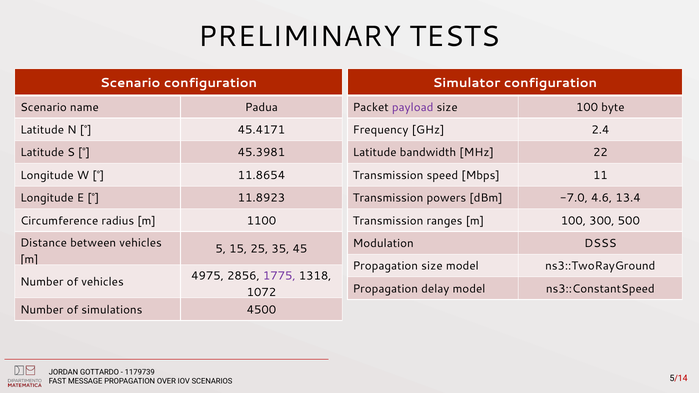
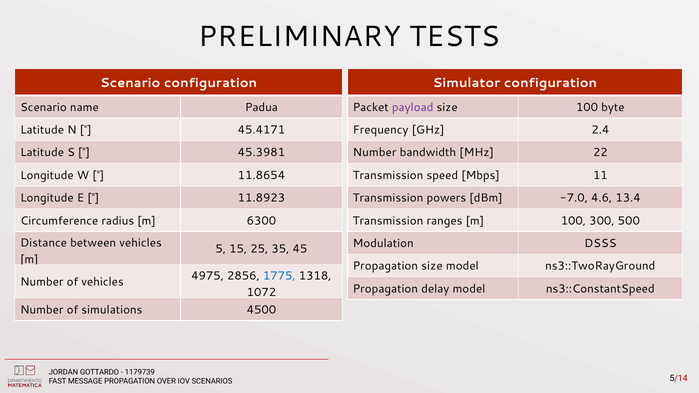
Latitude: Latitude -> Number (375, 153)
1100: 1100 -> 6300 (261, 221)
1775 colour: purple -> blue (279, 276)
